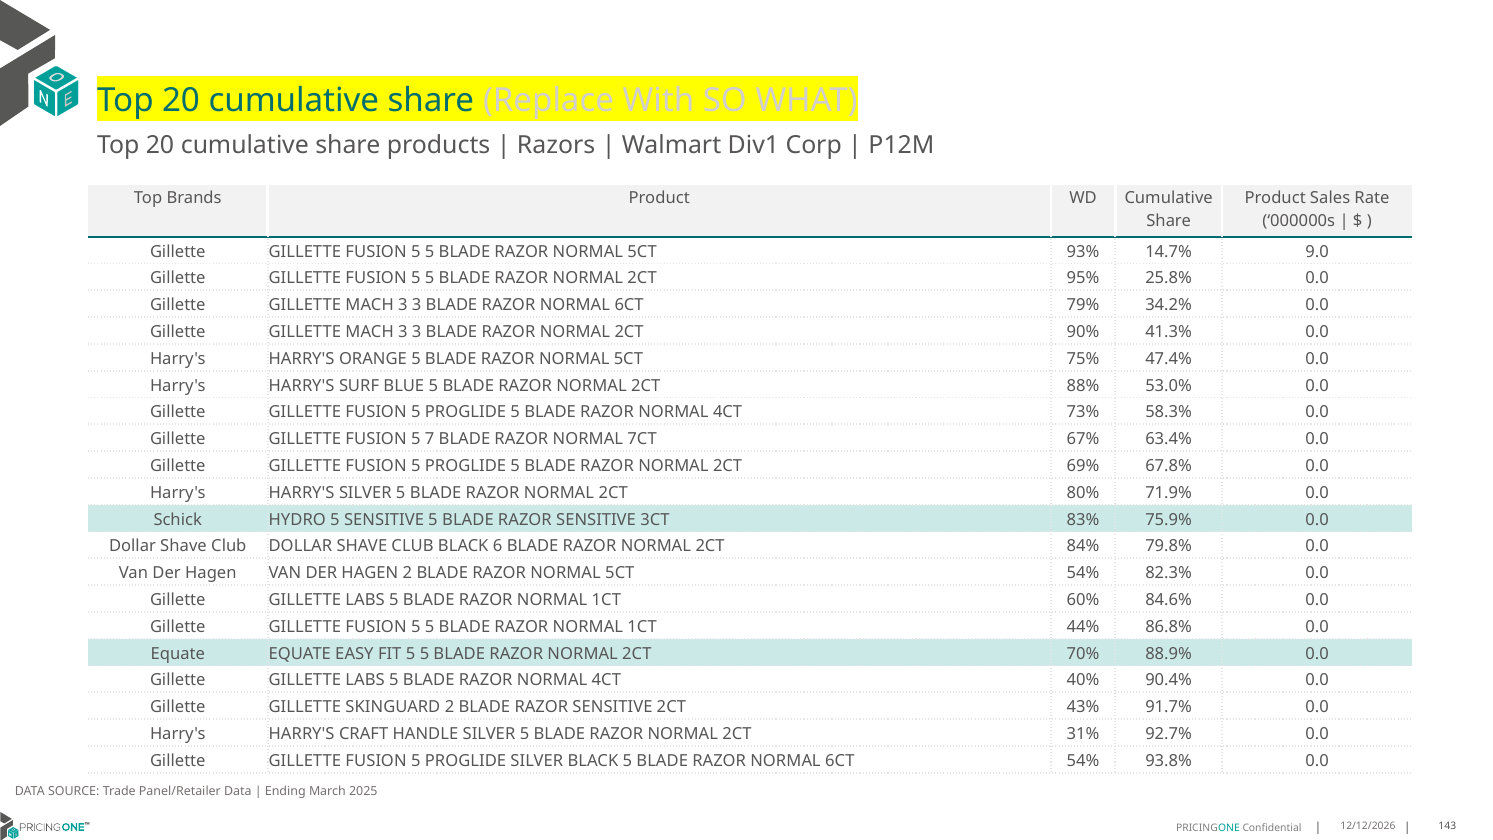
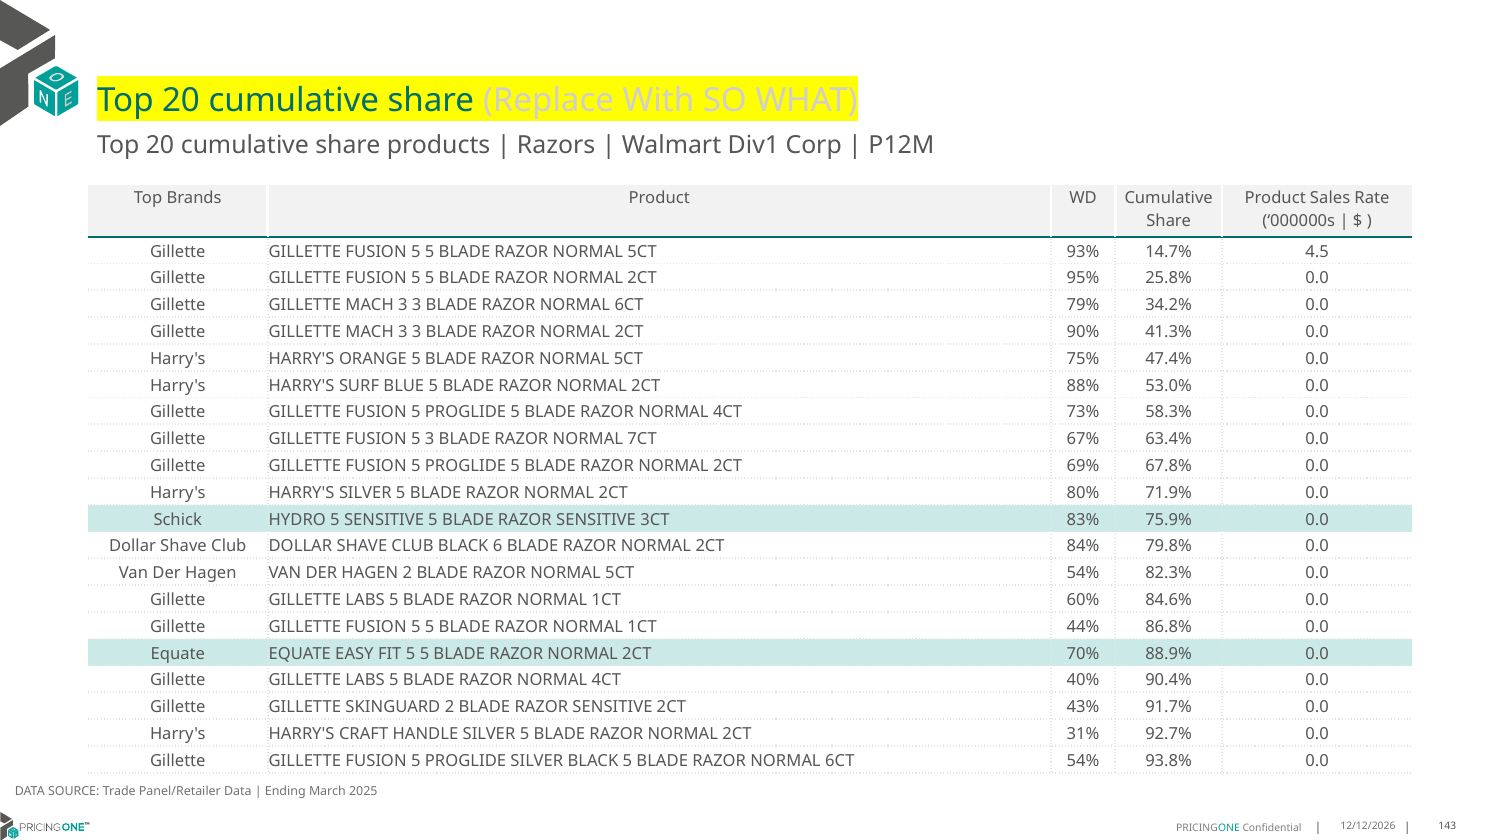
9.0: 9.0 -> 4.5 (1317, 252)
5 7: 7 -> 3 (430, 439)
